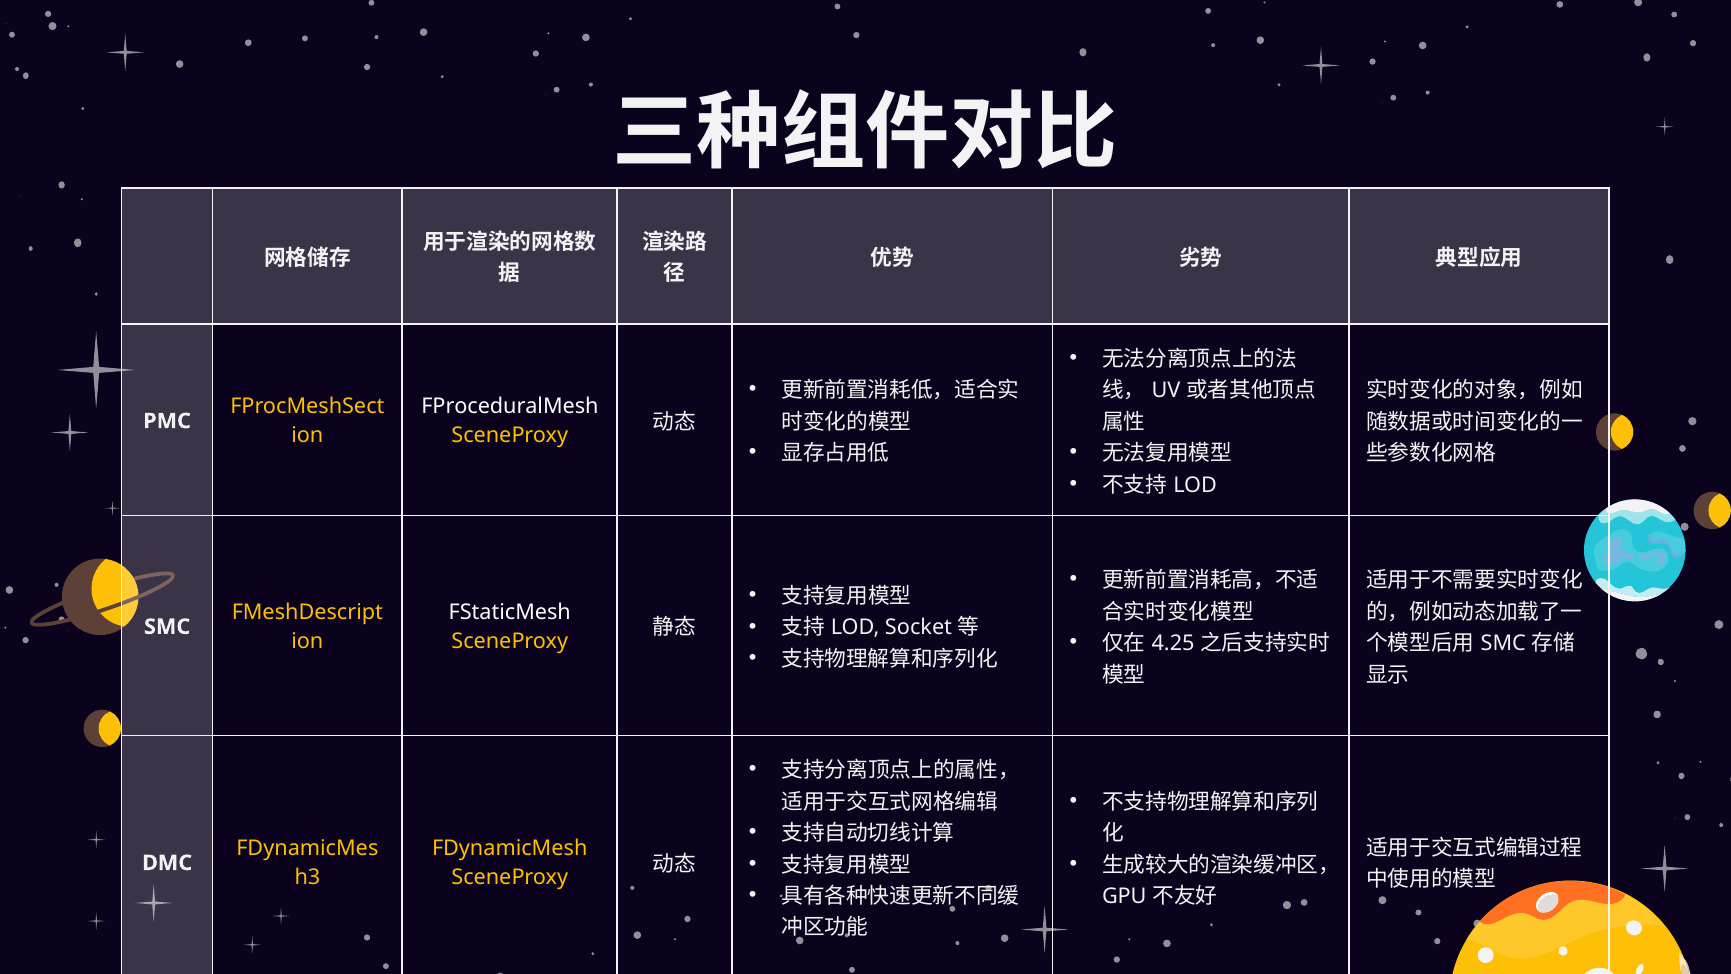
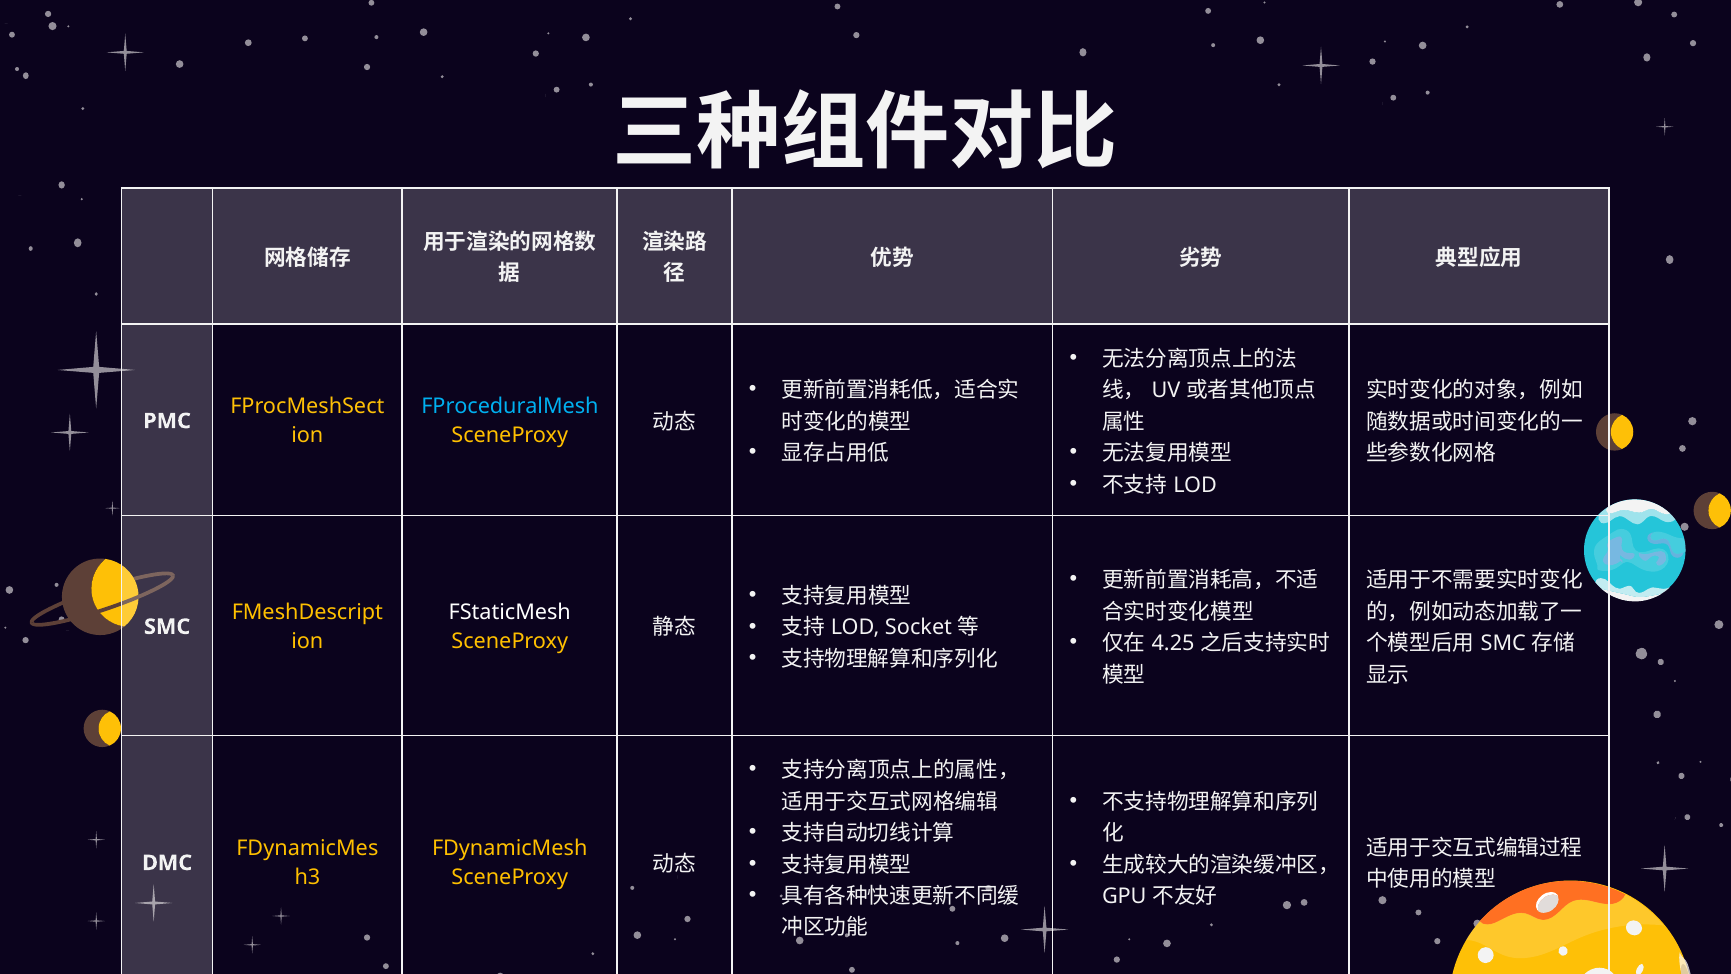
FProceduralMesh colour: white -> light blue (510, 406)
